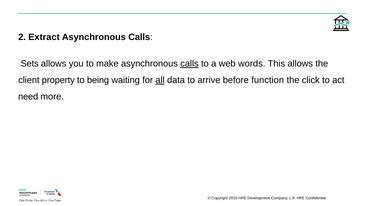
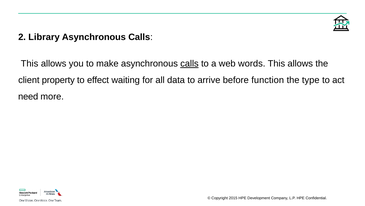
Extract: Extract -> Library (44, 37)
Sets: Sets -> This (30, 63)
being: being -> effect (98, 80)
all underline: present -> none (160, 80)
click: click -> type (311, 80)
